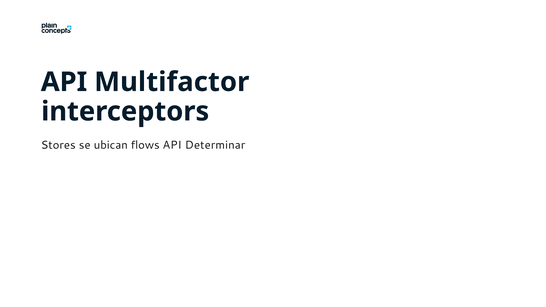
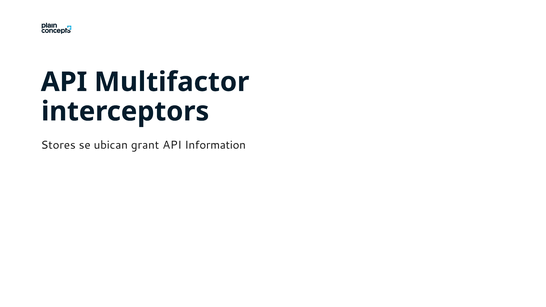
flows: flows -> grant (145, 145)
Determinar: Determinar -> Information (215, 145)
